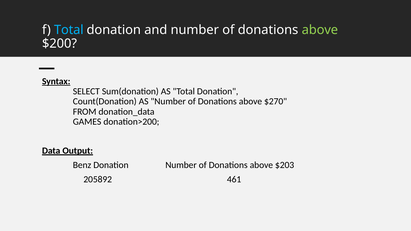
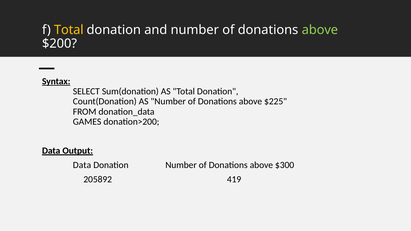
Total colour: light blue -> yellow (69, 30)
$270: $270 -> $225 (276, 102)
Benz: Benz -> Data (82, 165)
$203: $203 -> $300 (285, 165)
461: 461 -> 419 (234, 180)
